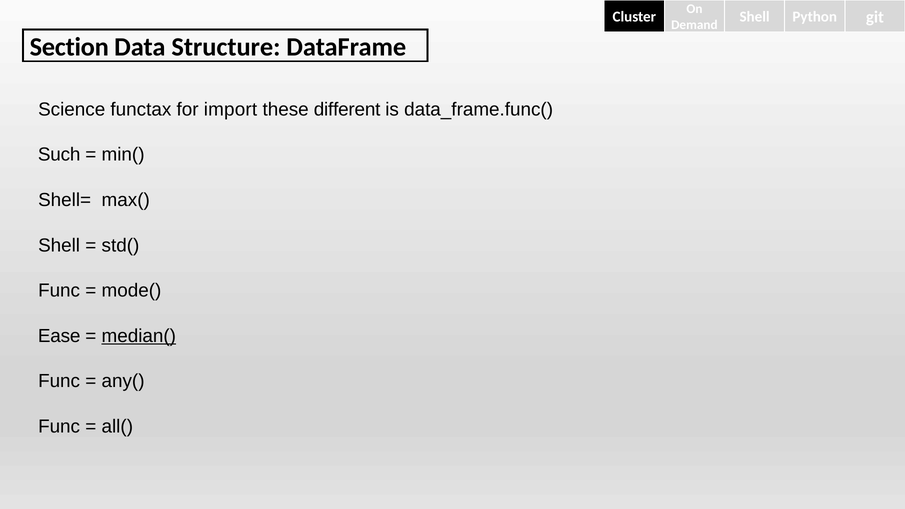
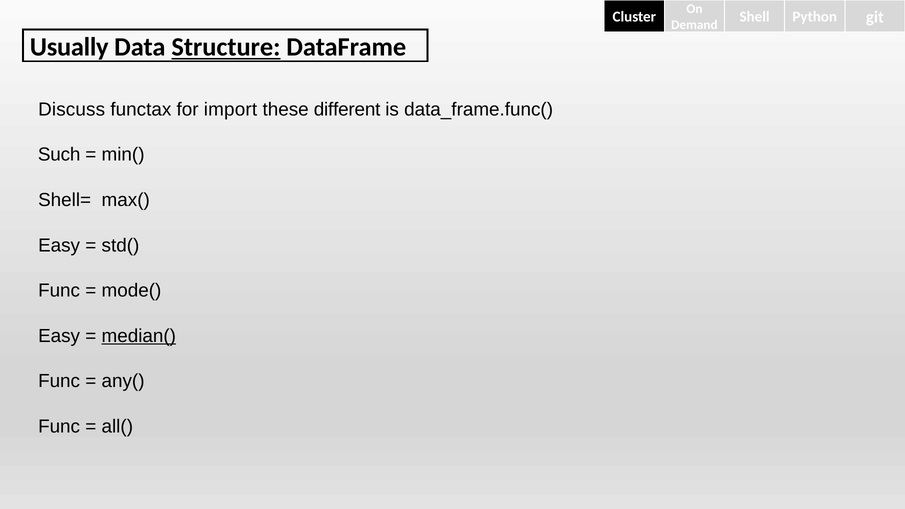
Section: Section -> Usually (69, 47)
Structure underline: none -> present (226, 47)
Science: Science -> Discuss (72, 110)
Shell: Shell -> Easy (59, 245)
Ease: Ease -> Easy (59, 336)
